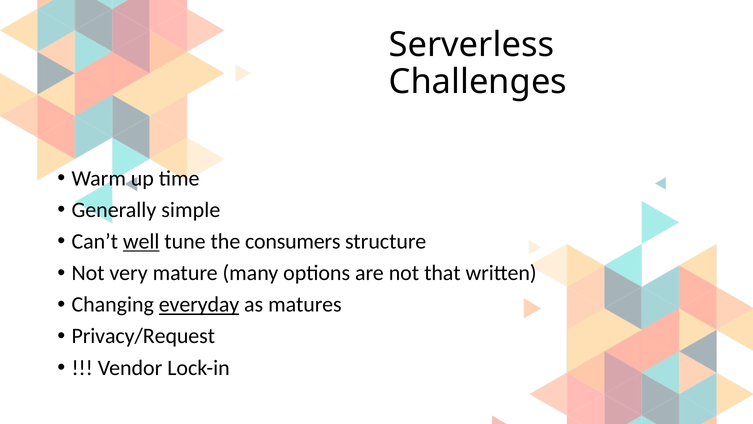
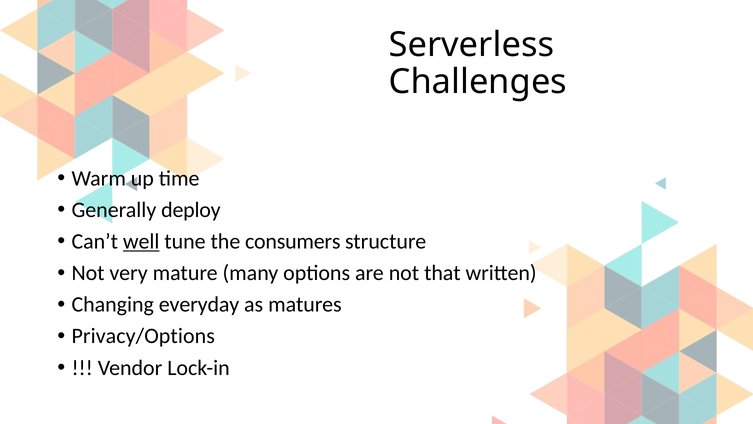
simple: simple -> deploy (191, 210)
everyday underline: present -> none (199, 304)
Privacy/Request: Privacy/Request -> Privacy/Options (143, 336)
